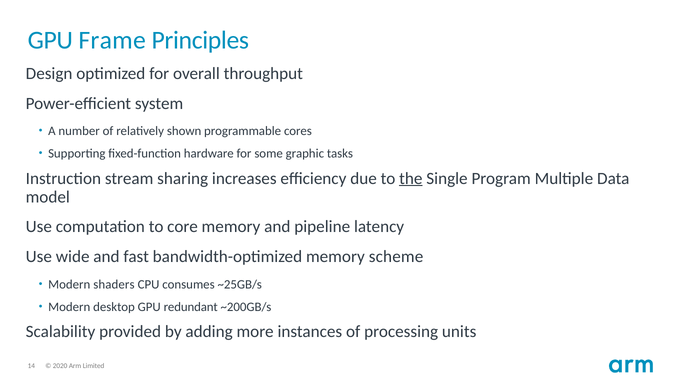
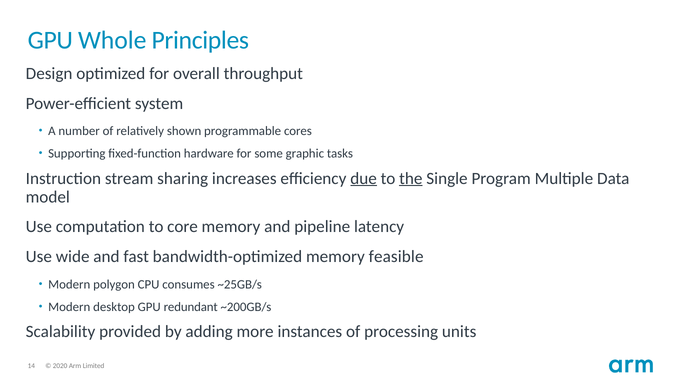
Frame: Frame -> Whole (112, 40)
due underline: none -> present (364, 178)
scheme: scheme -> feasible (396, 257)
shaders: shaders -> polygon (114, 284)
